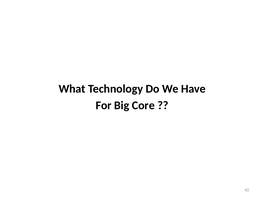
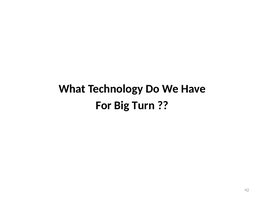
Core: Core -> Turn (143, 105)
